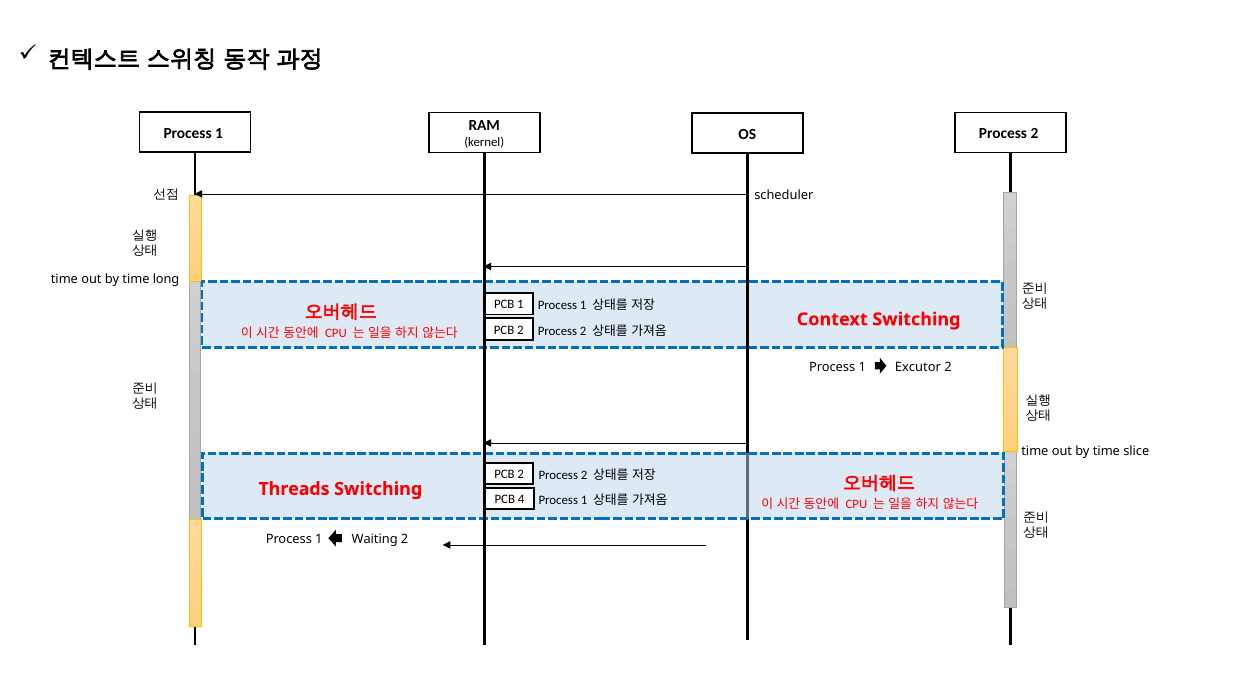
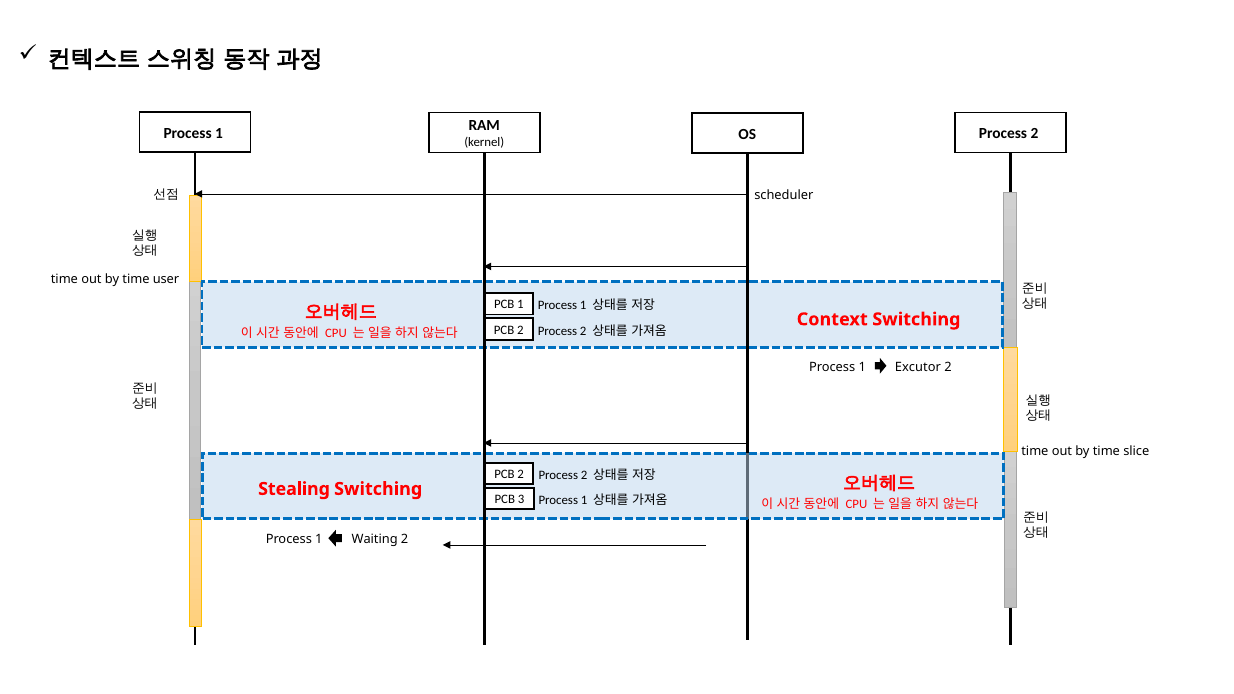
long: long -> user (166, 280)
Threads: Threads -> Stealing (294, 489)
4: 4 -> 3 (521, 500)
